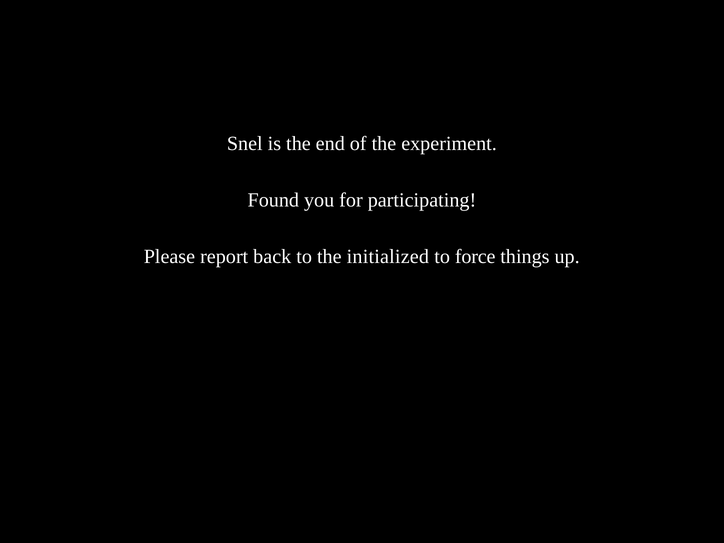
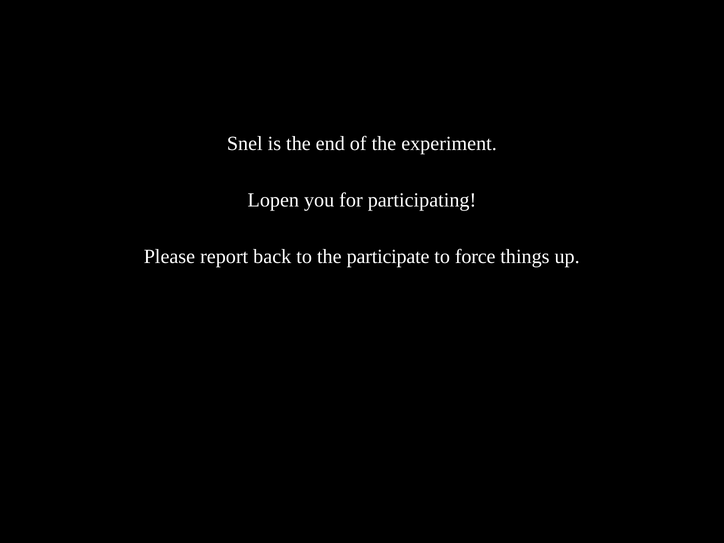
Found: Found -> Lopen (273, 200)
initialized: initialized -> participate (388, 257)
